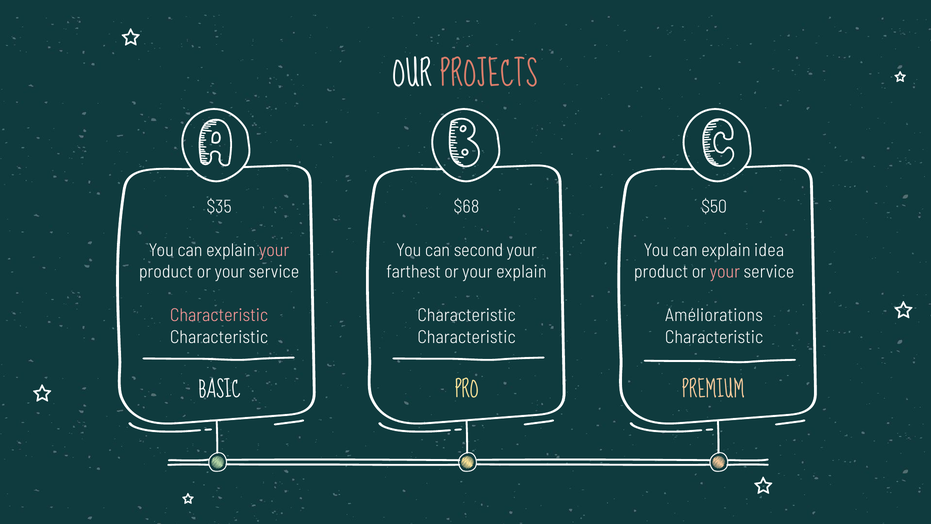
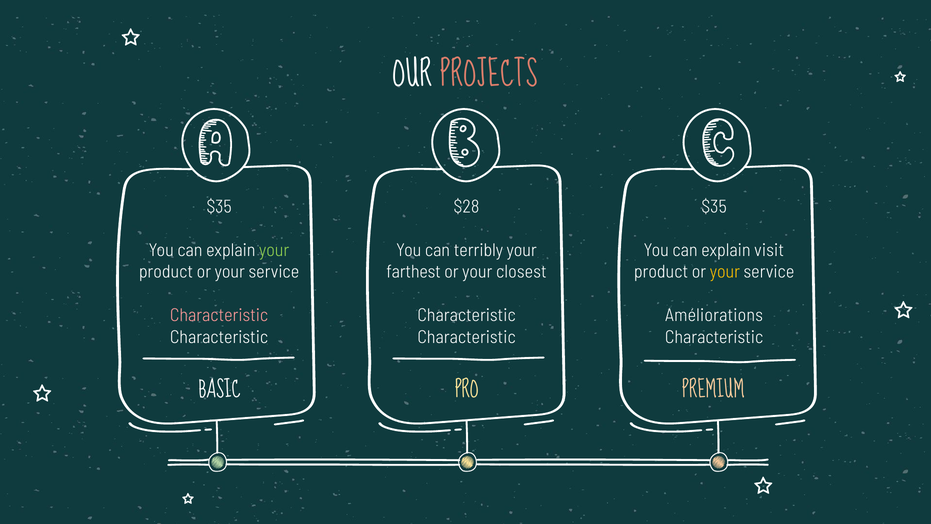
$68: $68 -> $28 (466, 206)
$50: $50 -> $35 (714, 206)
your colour: pink -> light green (274, 250)
second: second -> terribly (478, 250)
idea: idea -> visit (769, 250)
your explain: explain -> closest (521, 272)
your colour: pink -> yellow (725, 272)
